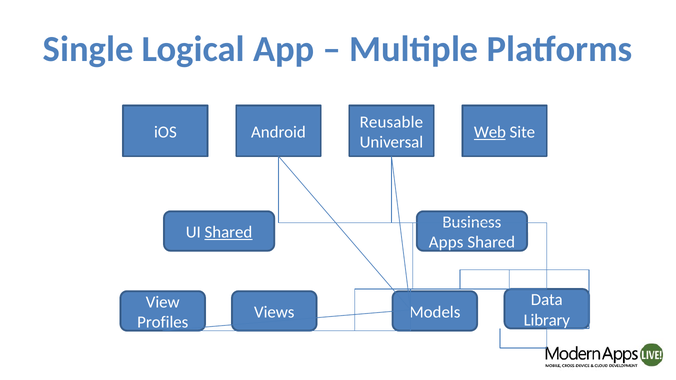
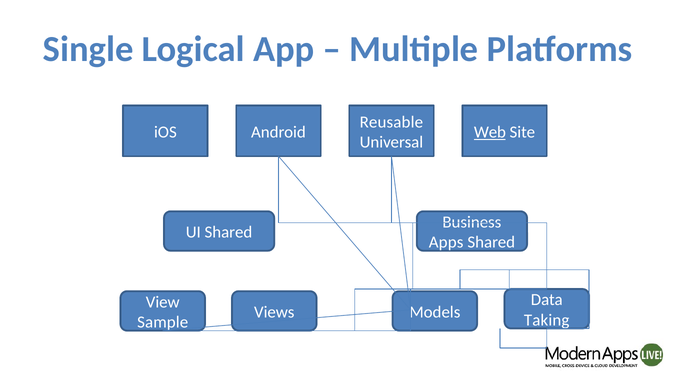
Shared underline: present -> none (228, 232)
Library: Library -> Taking (547, 320)
Profiles: Profiles -> Sample (163, 322)
